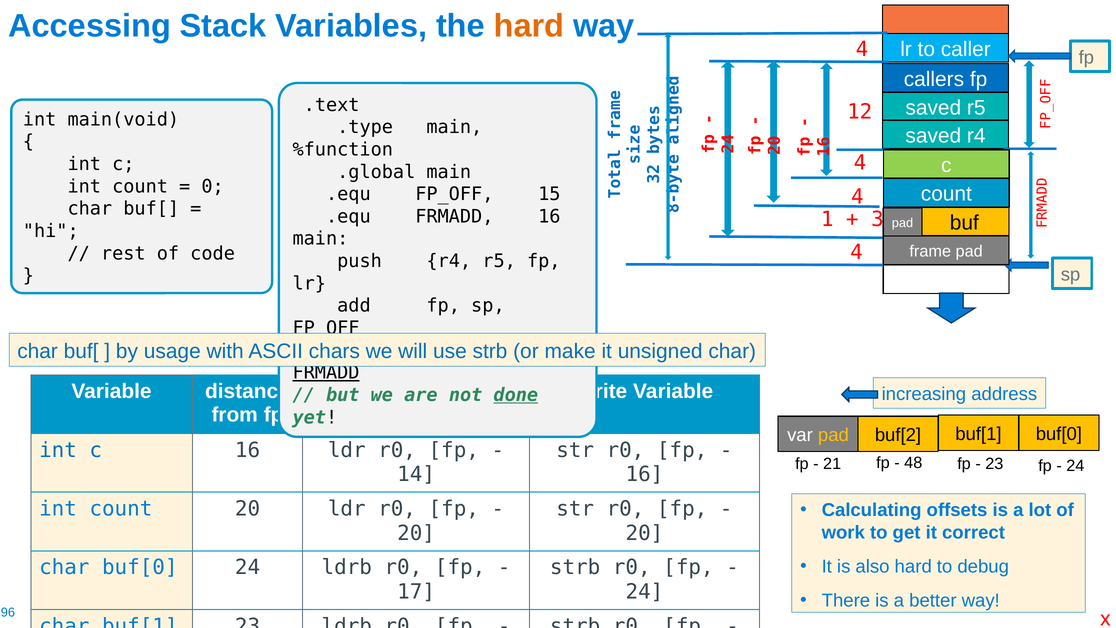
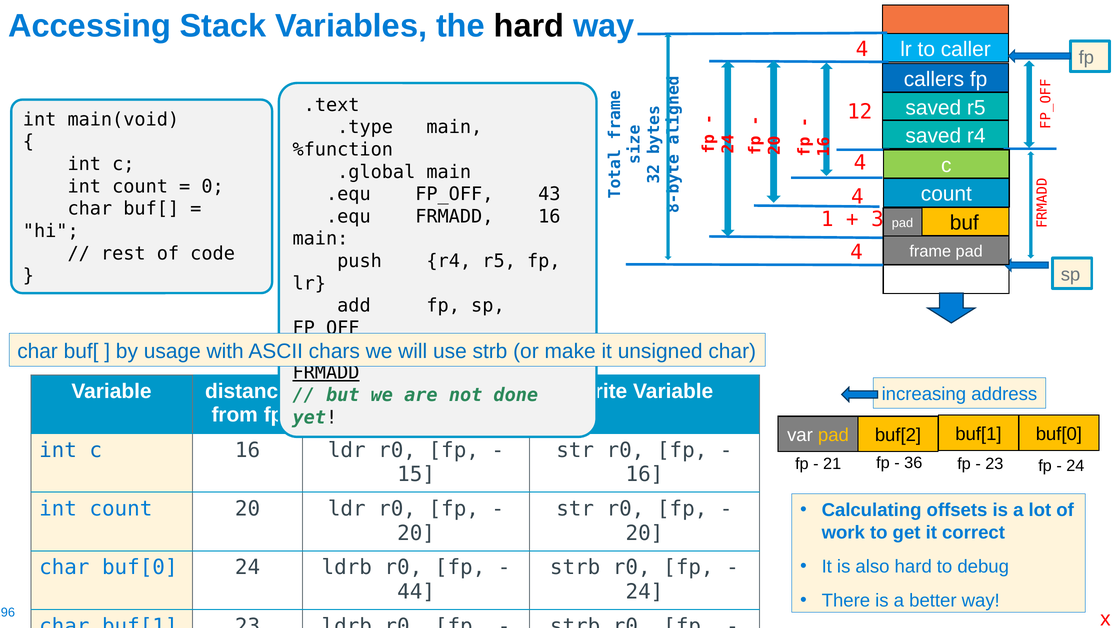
hard colour: orange -> black (529, 26)
15: 15 -> 43 (549, 194)
done underline: present -> none (516, 395)
48: 48 -> 36 (913, 463)
14: 14 -> 15 (416, 474)
17: 17 -> 44 (416, 592)
